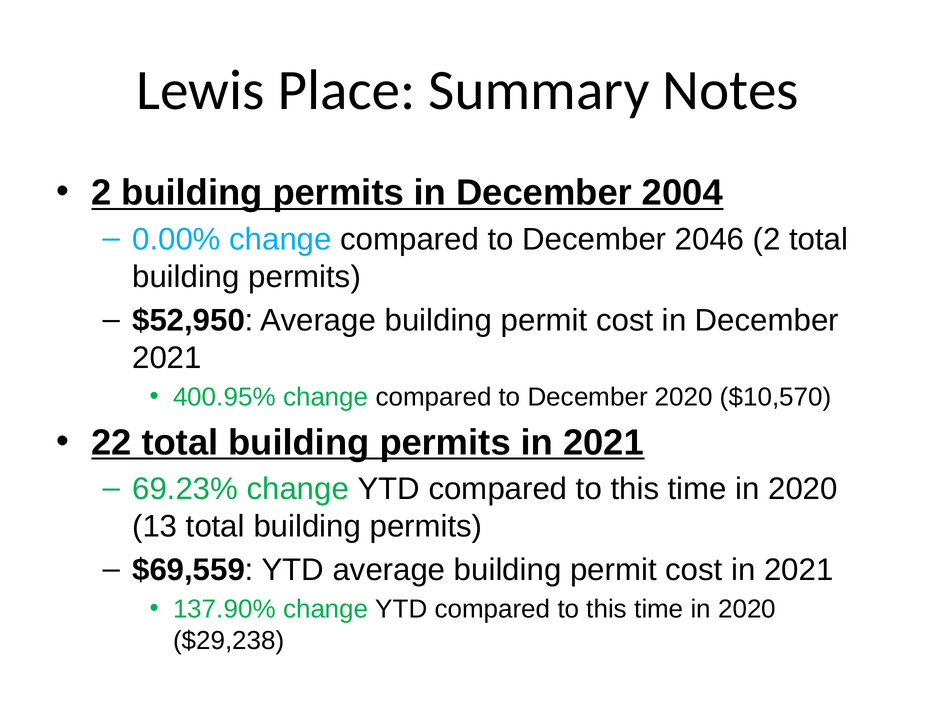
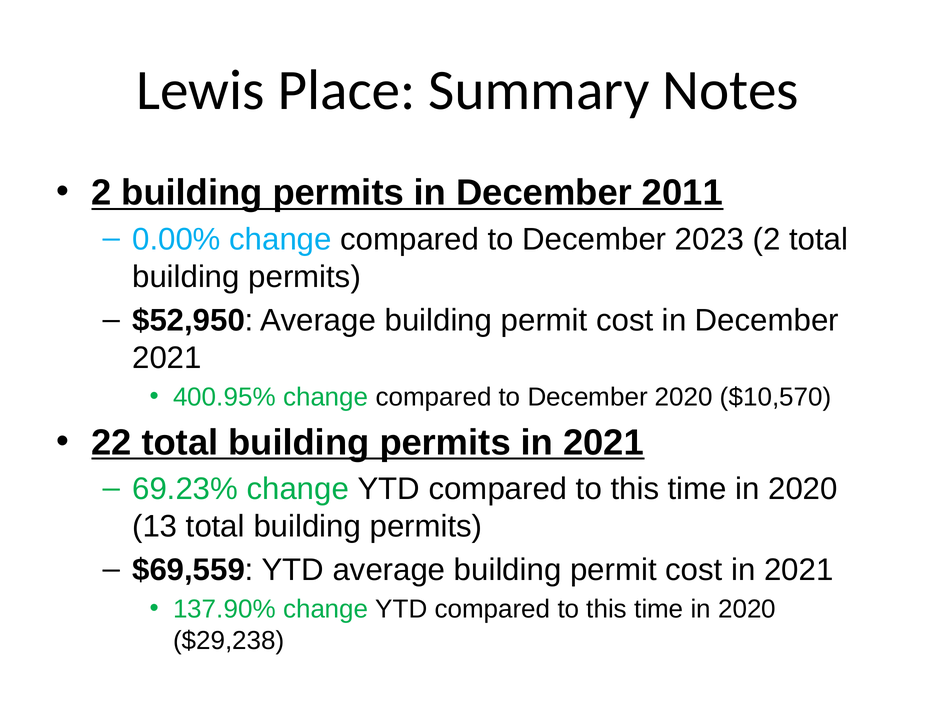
2004: 2004 -> 2011 (682, 193)
2046: 2046 -> 2023 (710, 239)
